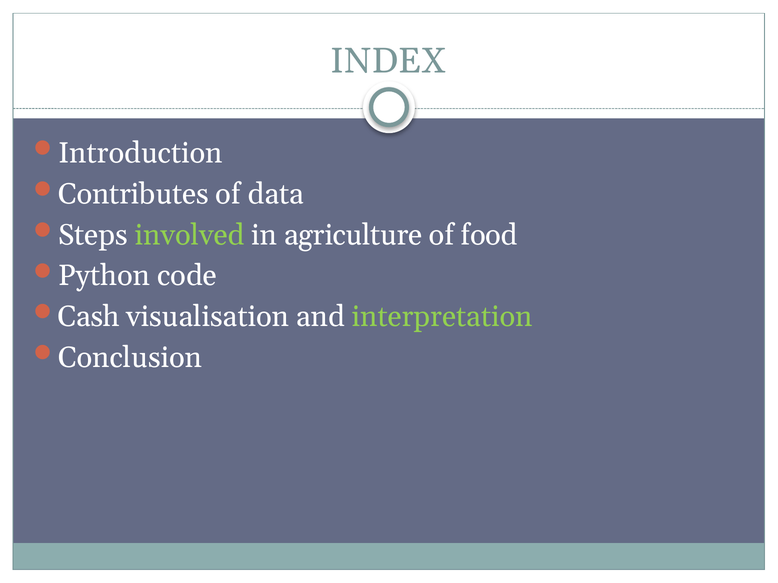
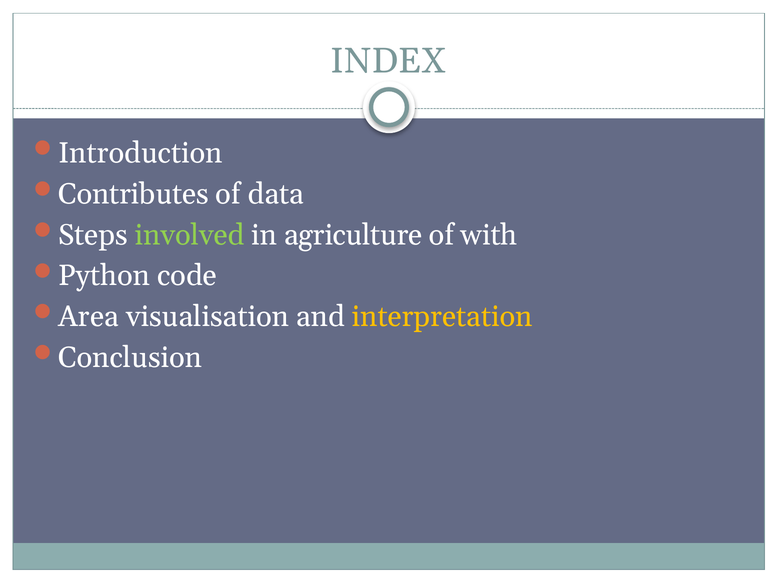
food: food -> with (489, 235)
Cash: Cash -> Area (89, 317)
interpretation colour: light green -> yellow (442, 317)
